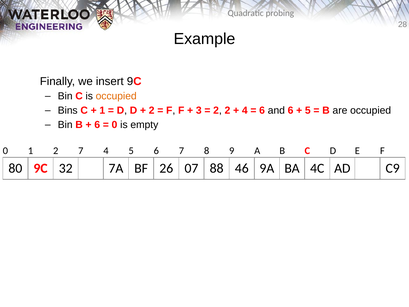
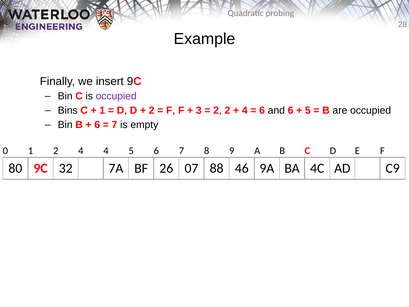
occupied colour: orange -> purple (116, 96)
0: 0 -> 7 (114, 125)
2 7: 7 -> 4 (81, 151)
